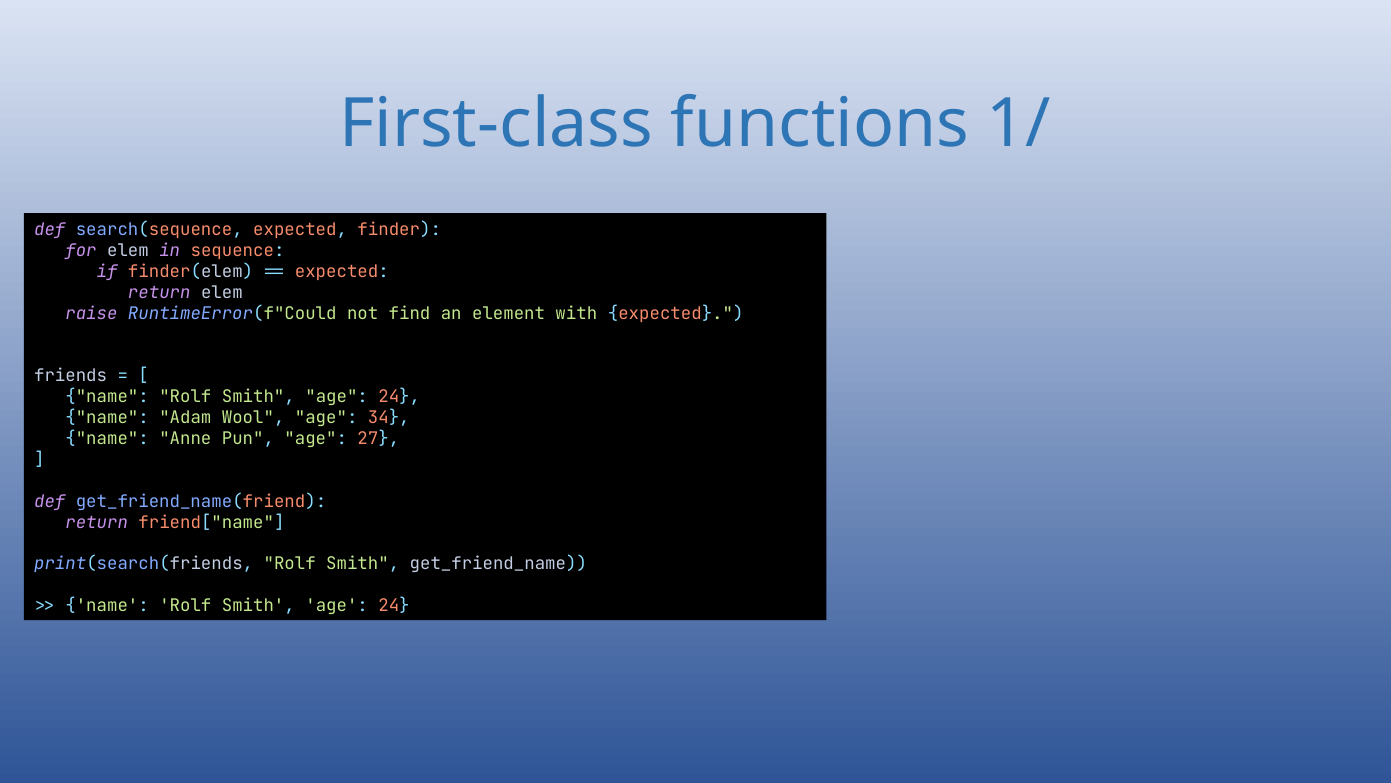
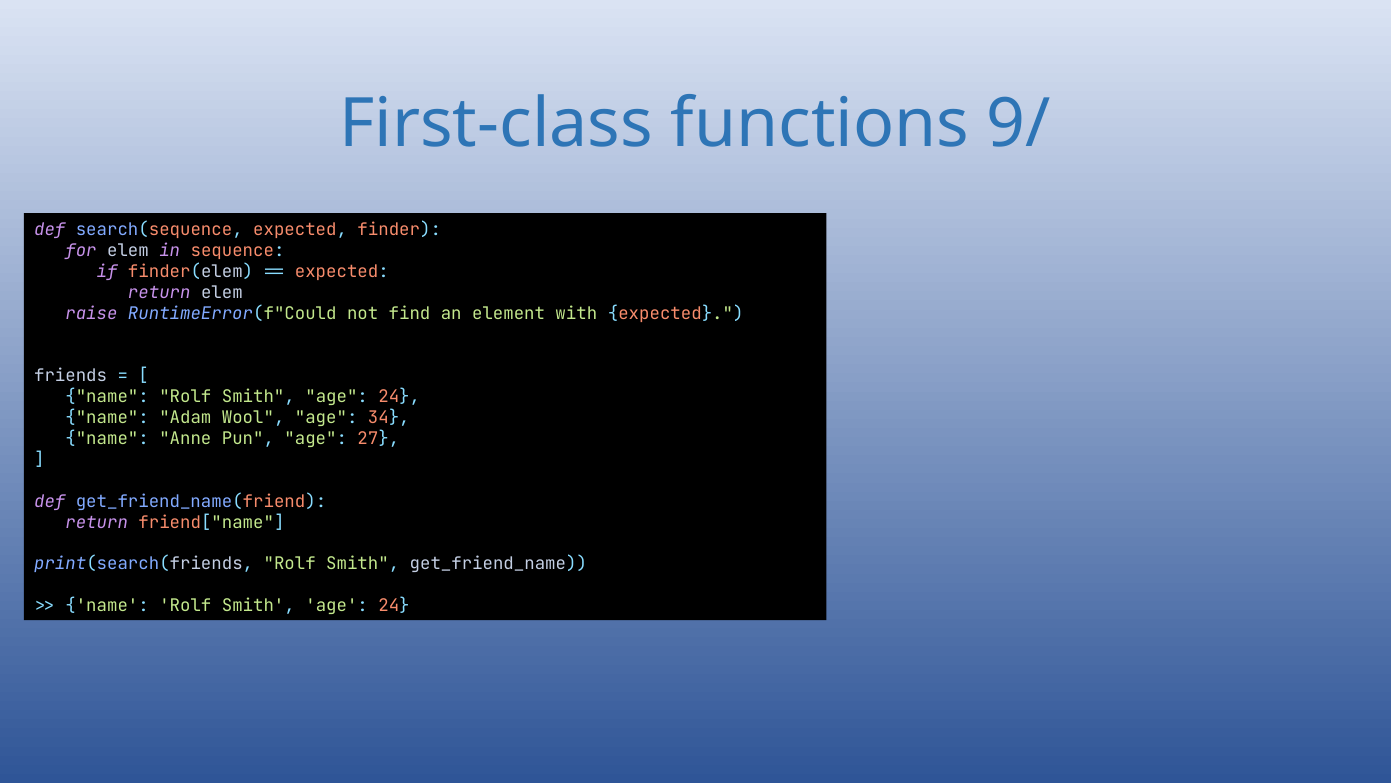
1/: 1/ -> 9/ (1019, 124)
